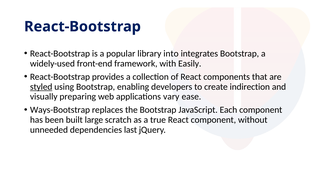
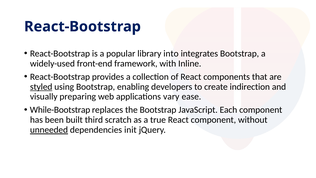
Easily: Easily -> Inline (190, 63)
Ways-Bootstrap: Ways-Bootstrap -> While-Bootstrap (60, 110)
large: large -> third (94, 120)
unneeded underline: none -> present (49, 130)
last: last -> init (130, 130)
